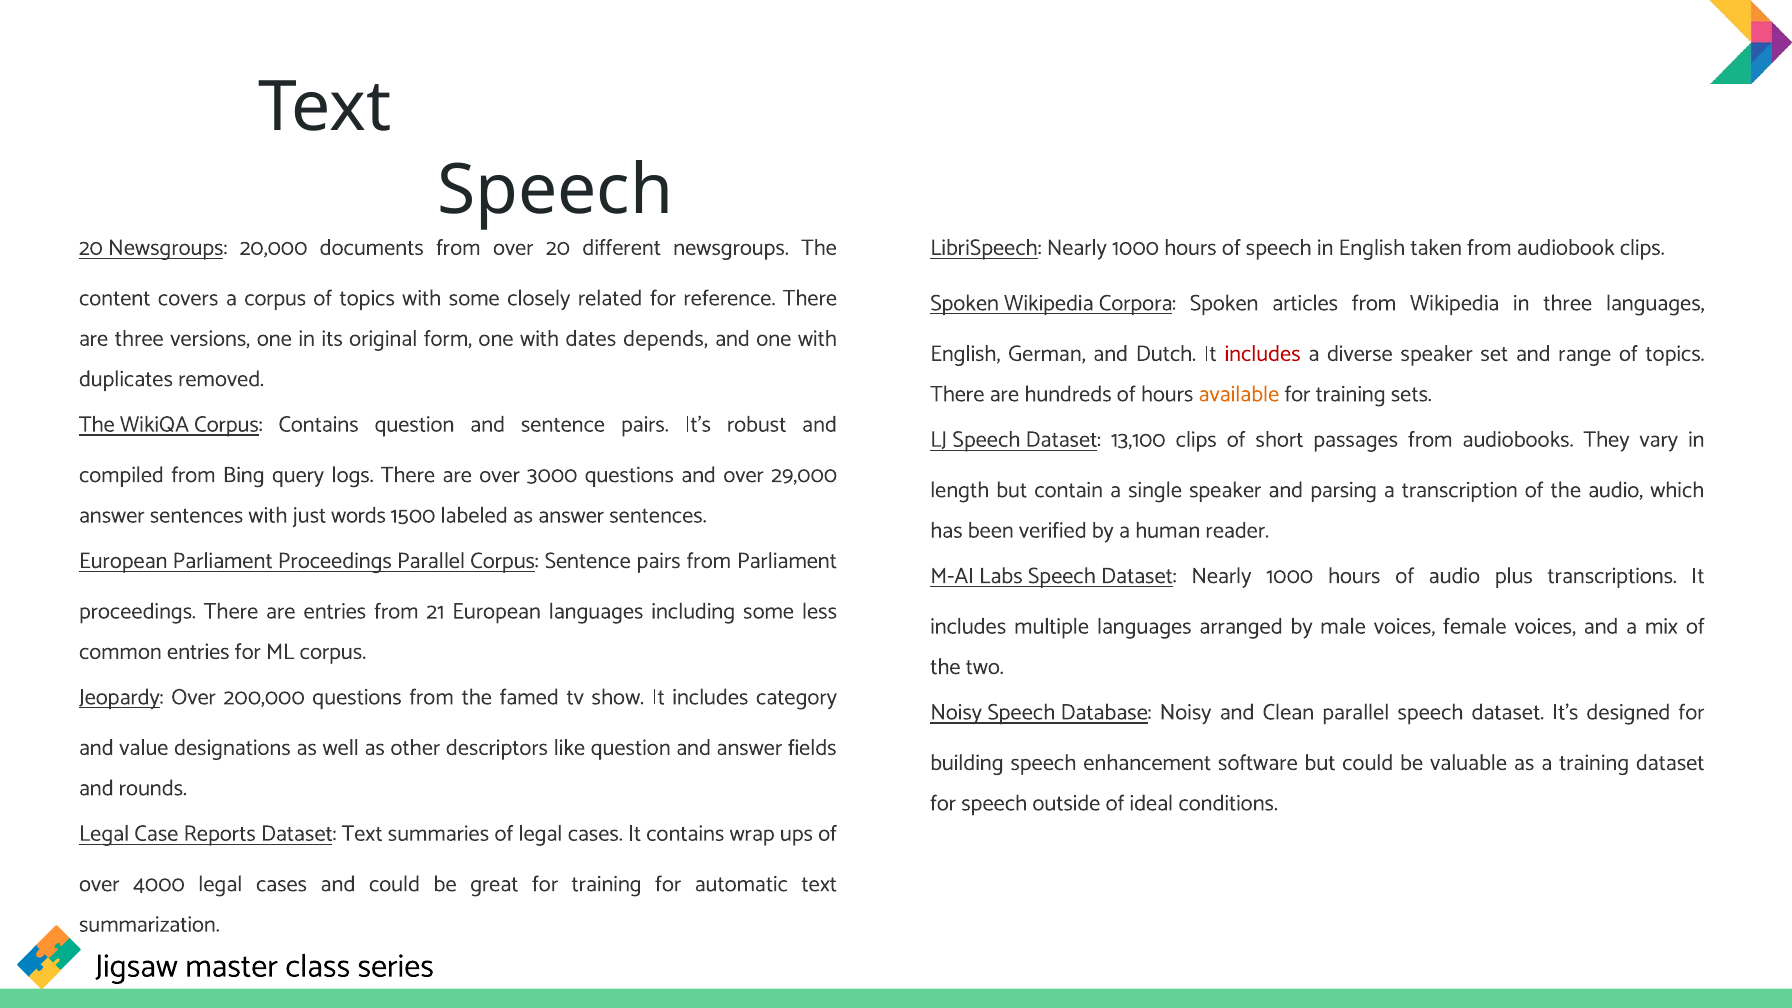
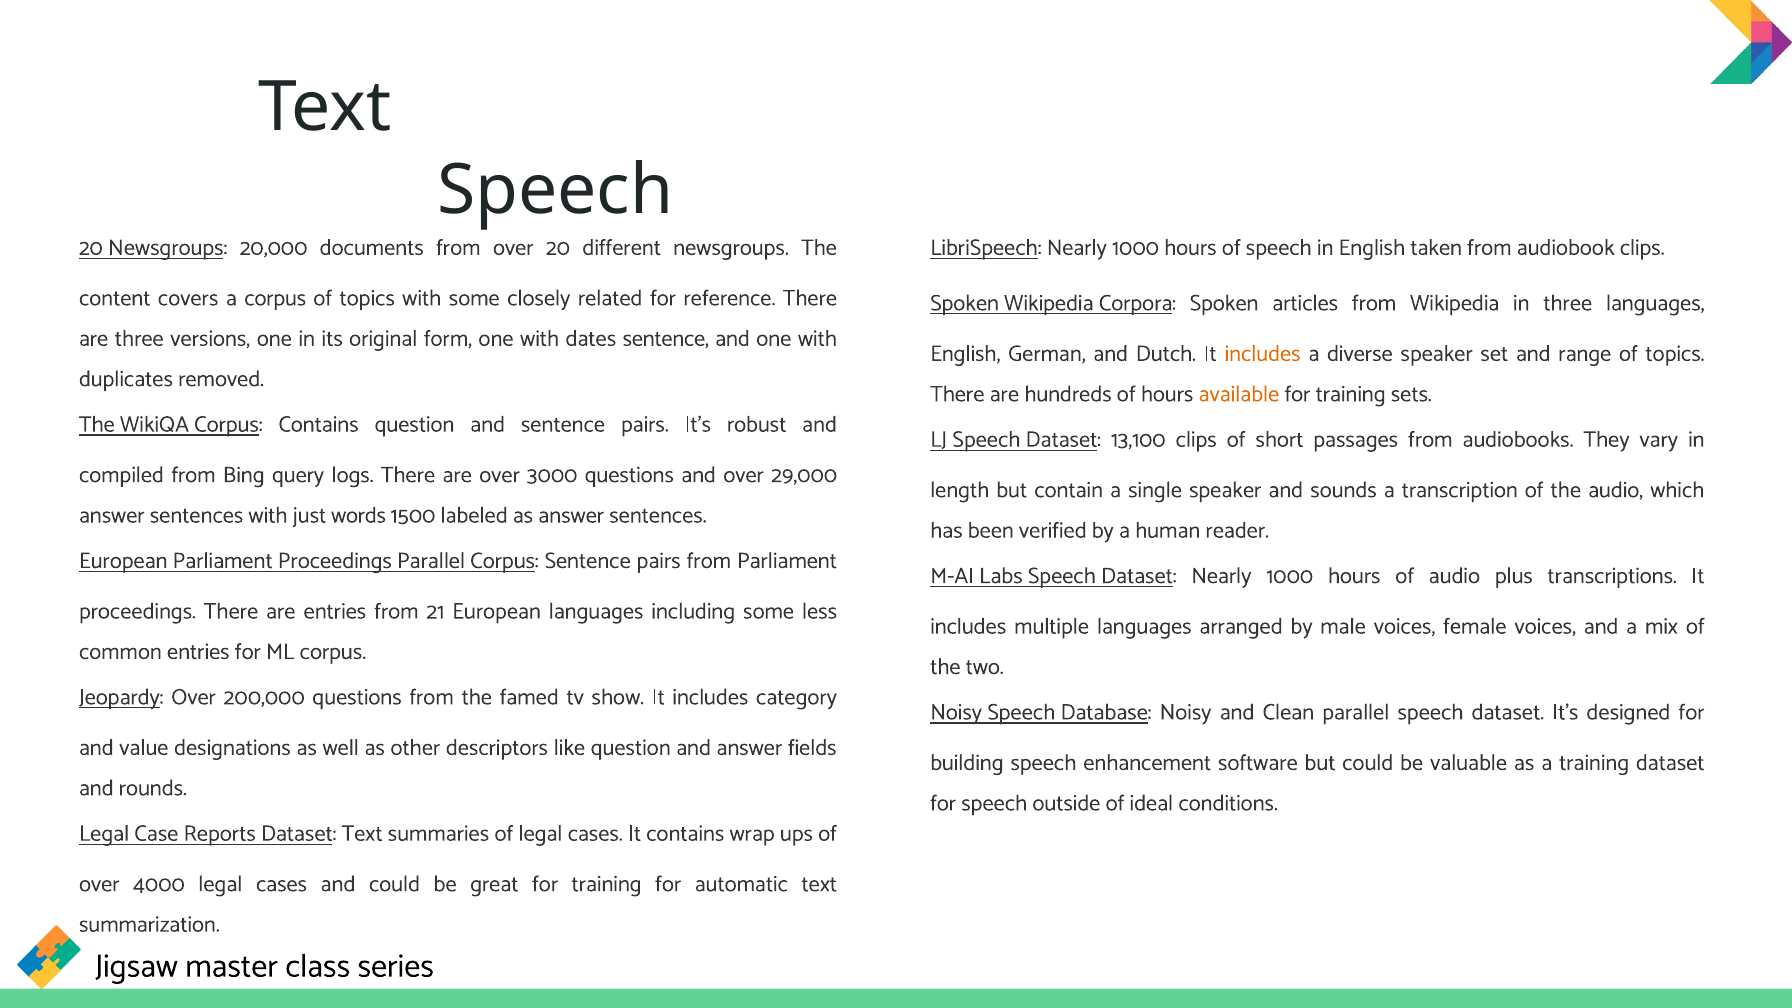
dates depends: depends -> sentence (666, 338)
includes colour: red -> orange (1263, 353)
parsing: parsing -> sounds (1343, 490)
